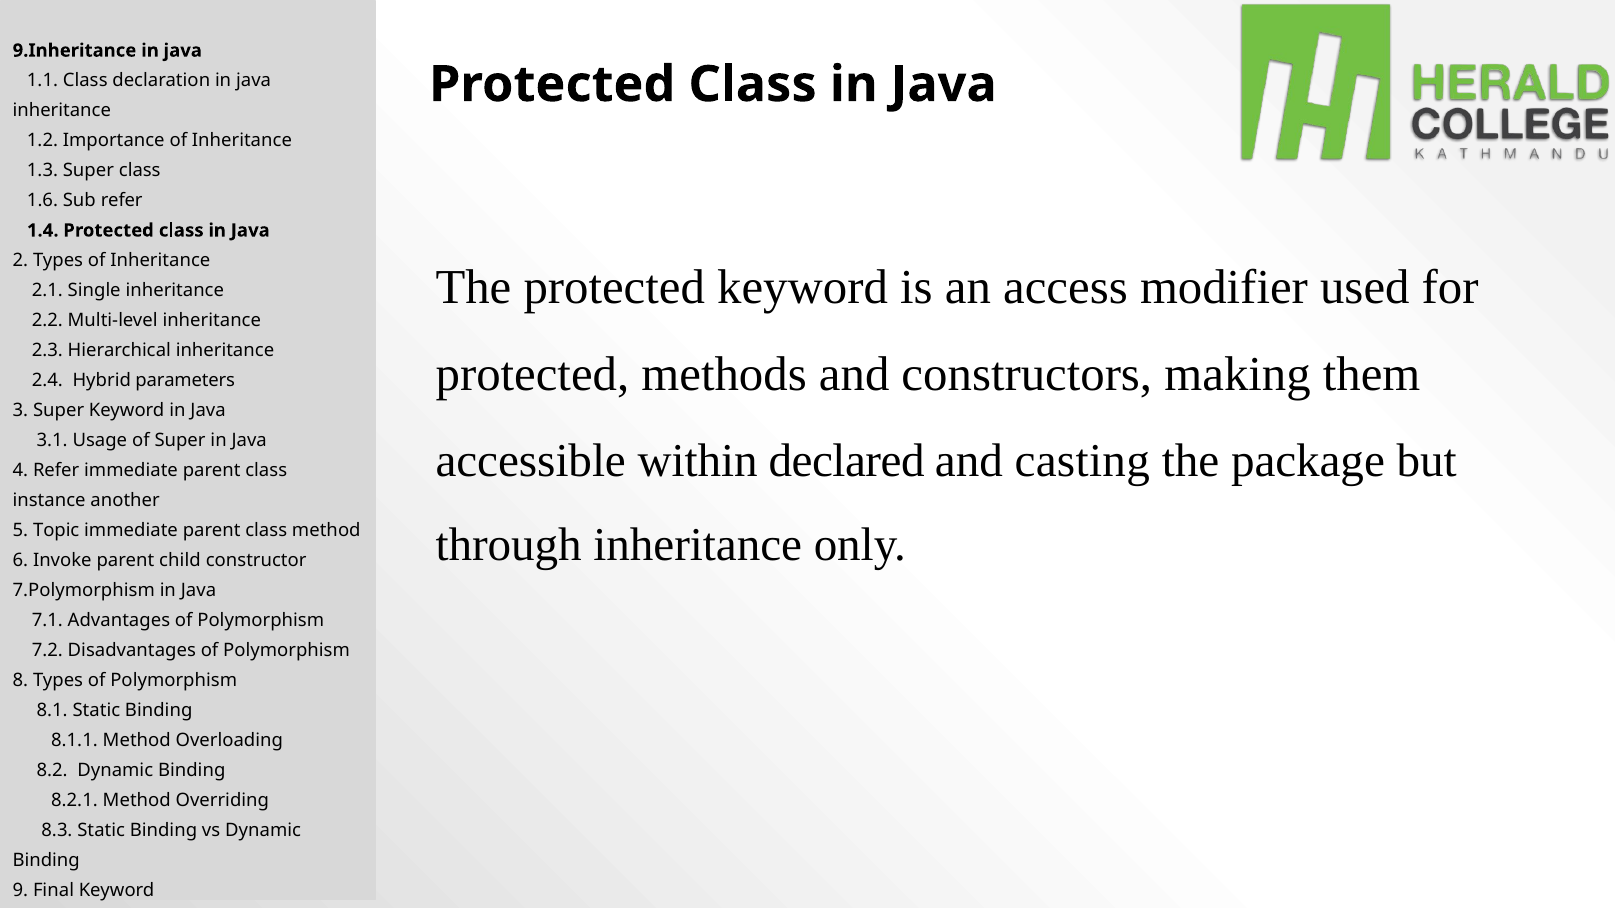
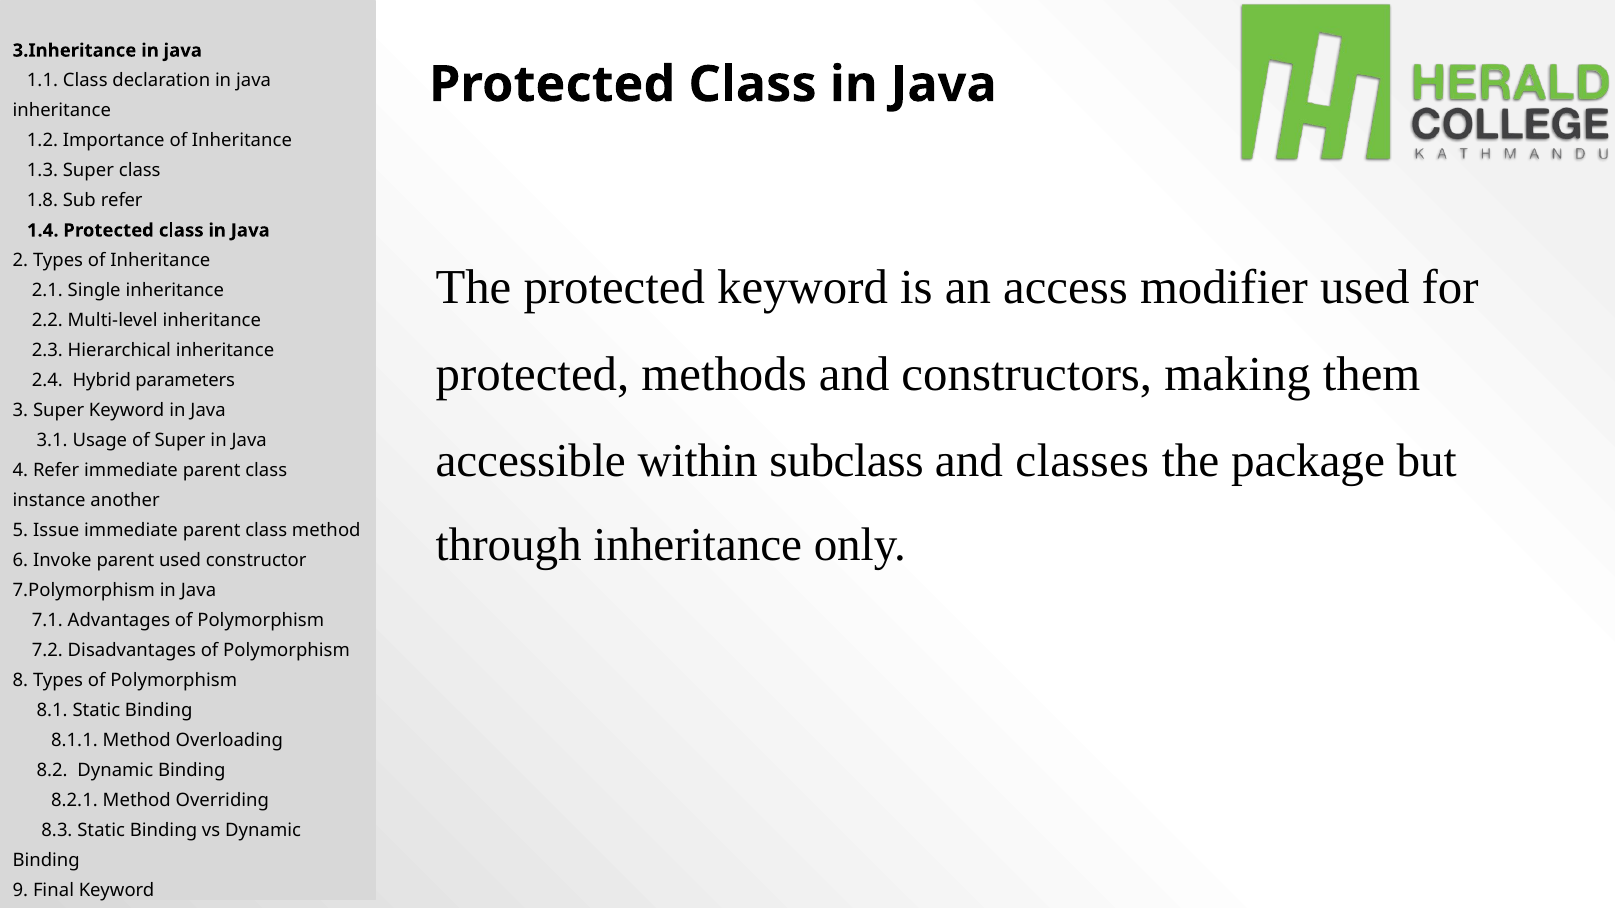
9.Inheritance: 9.Inheritance -> 3.Inheritance (74, 51)
1.6: 1.6 -> 1.8 (42, 201)
declared: declared -> subclass (847, 461)
casting: casting -> classes (1082, 461)
Topic: Topic -> Issue (56, 530)
parent child: child -> used (180, 560)
